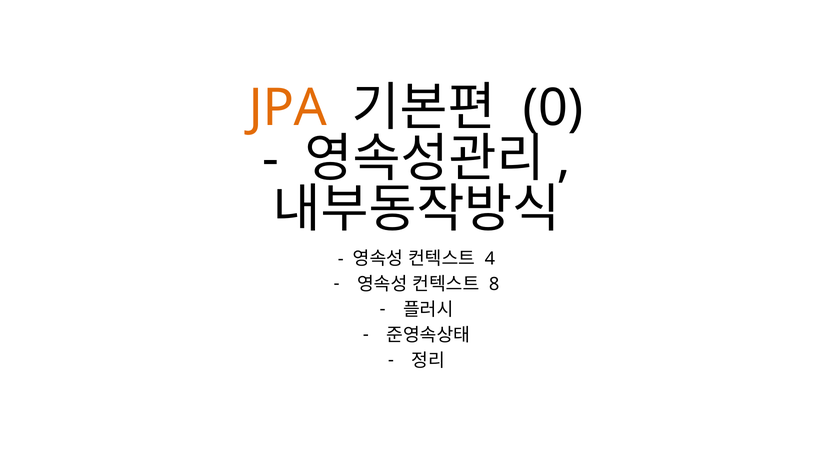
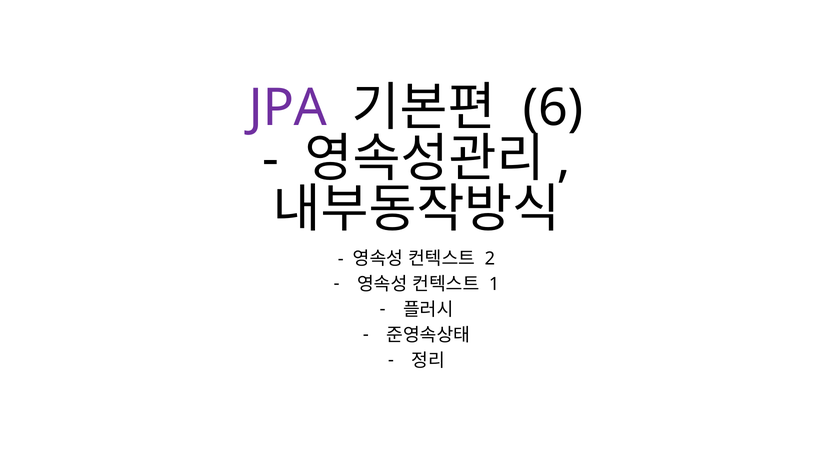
JPA colour: orange -> purple (288, 108)
0: 0 -> 6 (553, 108)
4: 4 -> 2 (490, 258)
8: 8 -> 1 (494, 284)
